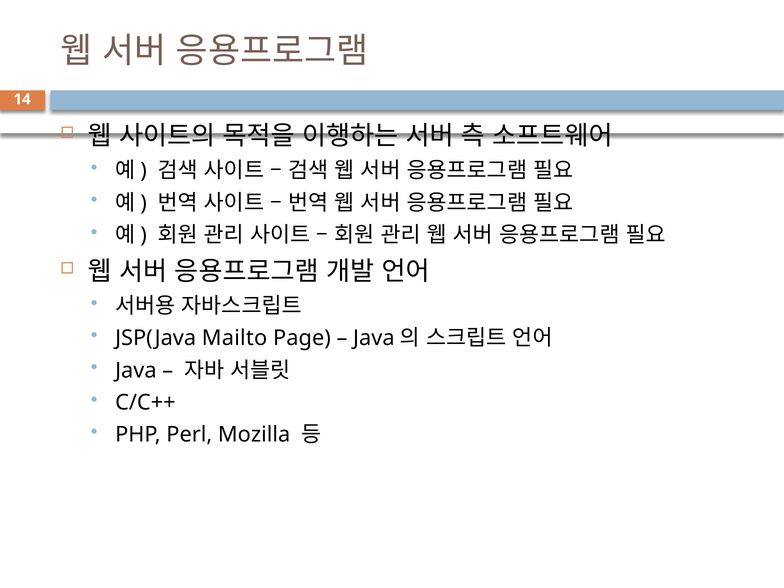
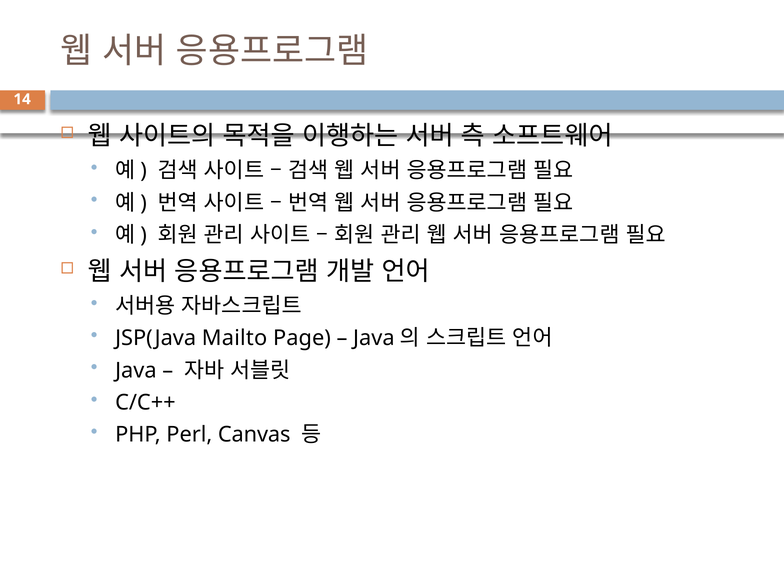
Mozilla: Mozilla -> Canvas (254, 435)
